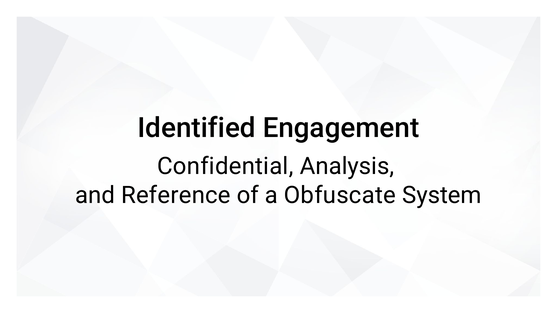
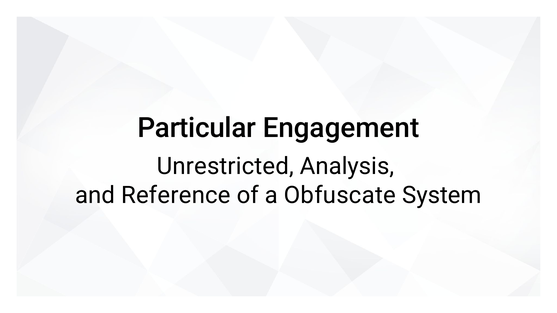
Identified: Identified -> Particular (197, 128)
Confidential: Confidential -> Unrestricted (225, 167)
